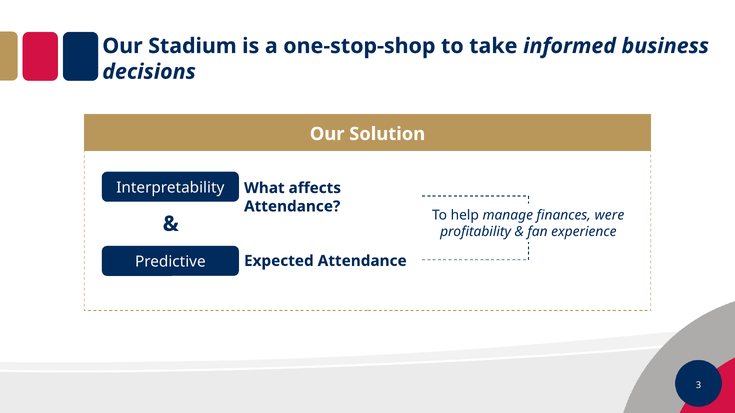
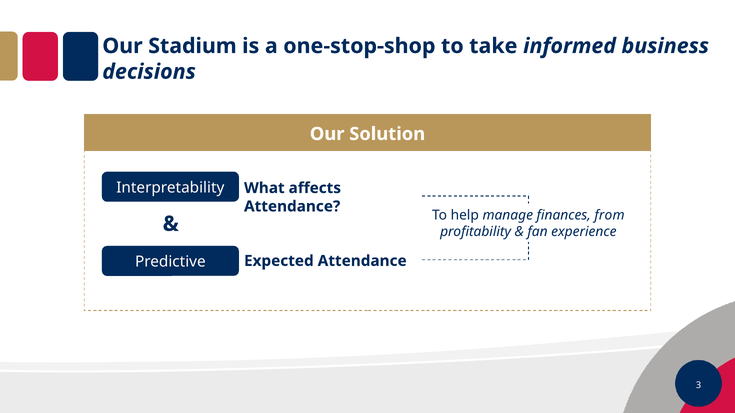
were: were -> from (610, 216)
